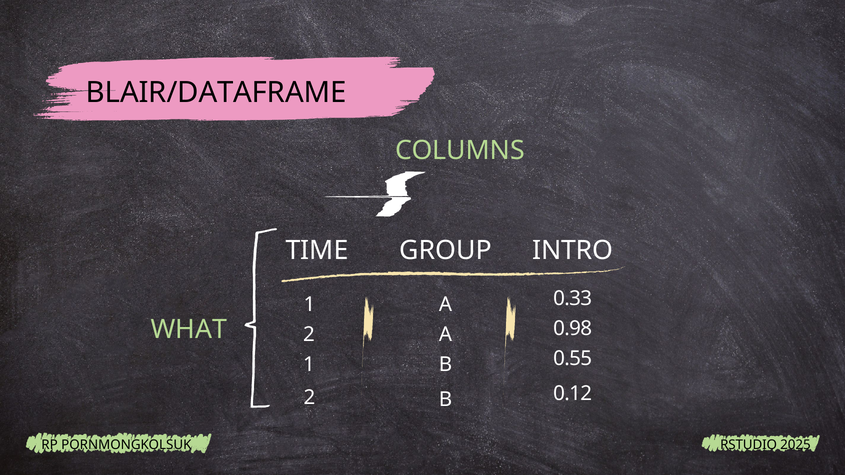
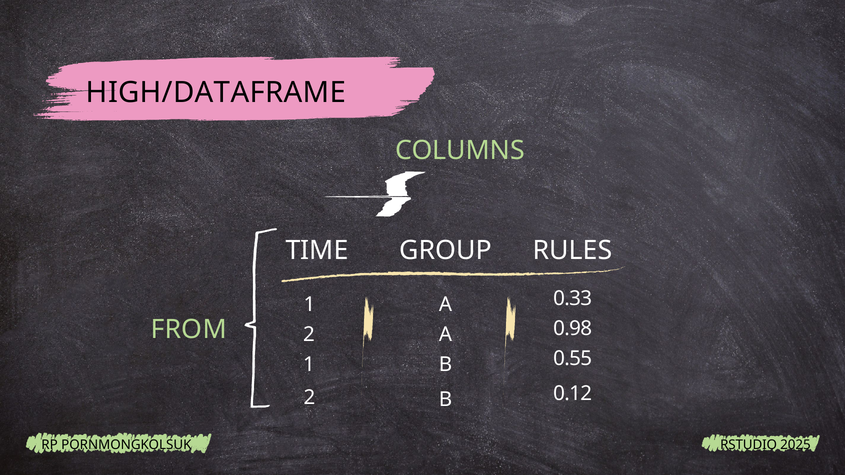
BLAIR/DATAFRAME: BLAIR/DATAFRAME -> HIGH/DATAFRAME (216, 93)
INTRO: INTRO -> RULES (573, 251)
WHAT: WHAT -> FROM (189, 330)
